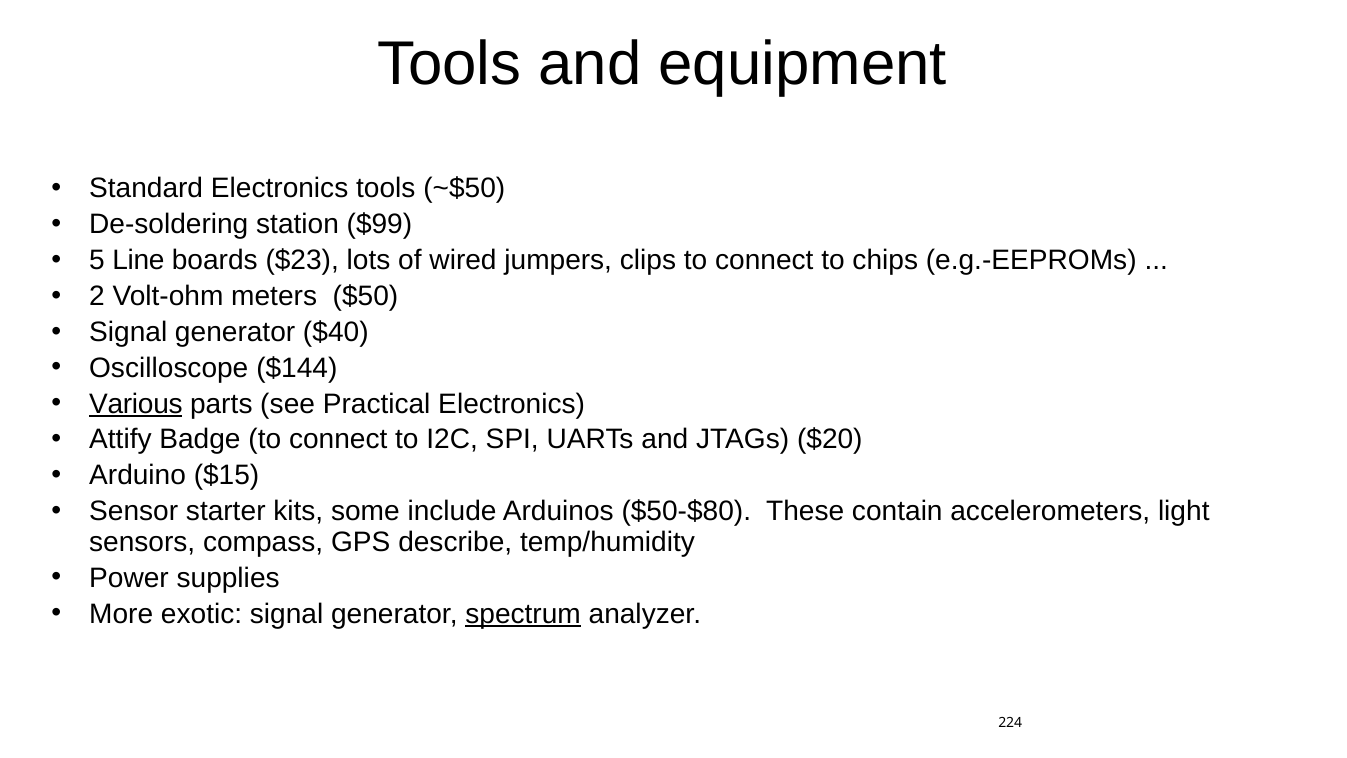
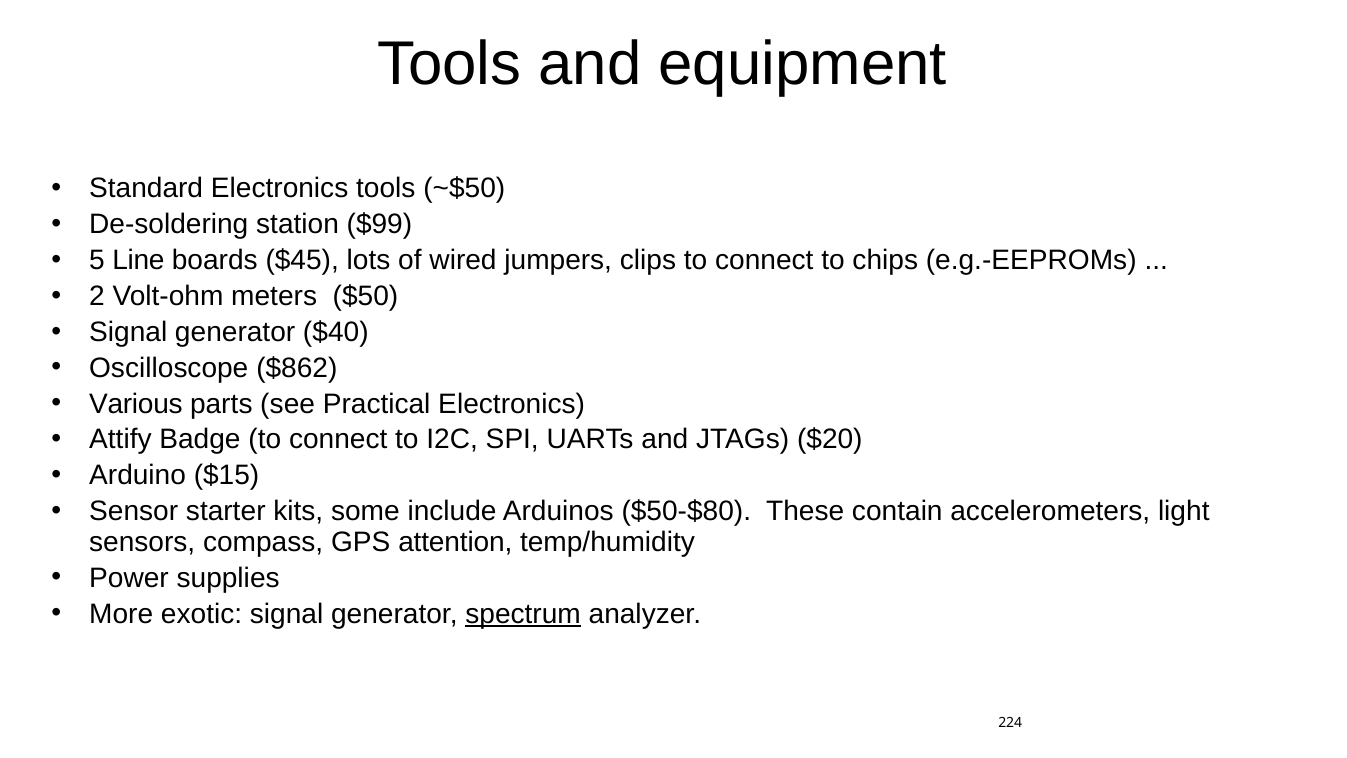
$23: $23 -> $45 (302, 260)
$144: $144 -> $862 (297, 368)
Various underline: present -> none (136, 404)
describe: describe -> attention (455, 542)
